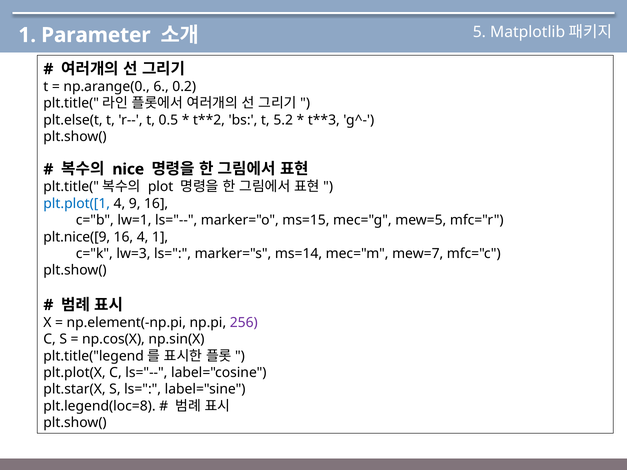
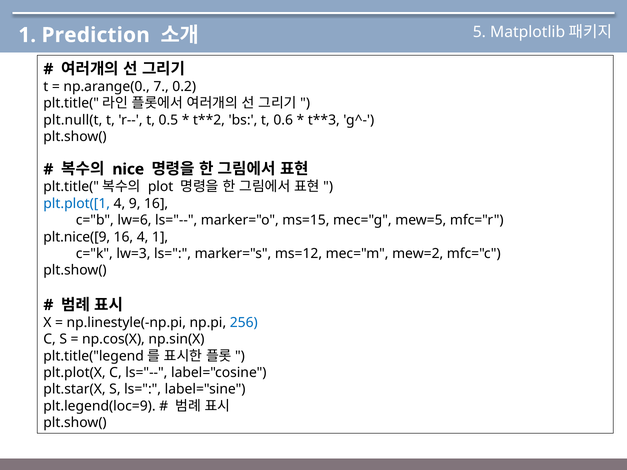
Parameter: Parameter -> Prediction (96, 35)
6: 6 -> 7 (161, 87)
plt.else(t: plt.else(t -> plt.null(t (73, 120)
5.2: 5.2 -> 0.6 (283, 120)
lw=1: lw=1 -> lw=6 (135, 220)
ms=14: ms=14 -> ms=12 (299, 254)
mew=7: mew=7 -> mew=2 (418, 254)
np.element(-np.pi: np.element(-np.pi -> np.linestyle(-np.pi (126, 323)
256 colour: purple -> blue (244, 323)
plt.legend(loc=8: plt.legend(loc=8 -> plt.legend(loc=9 (99, 406)
